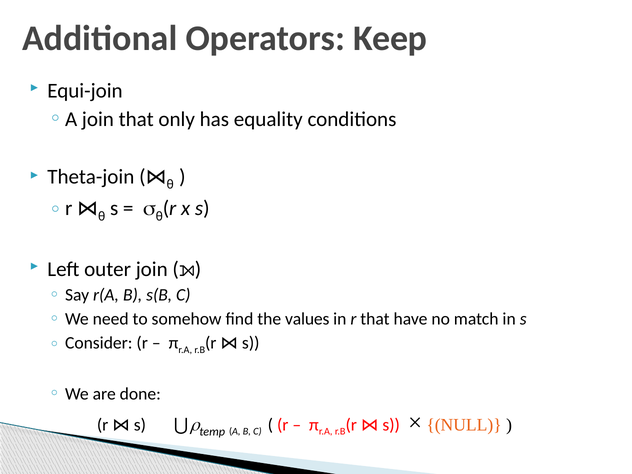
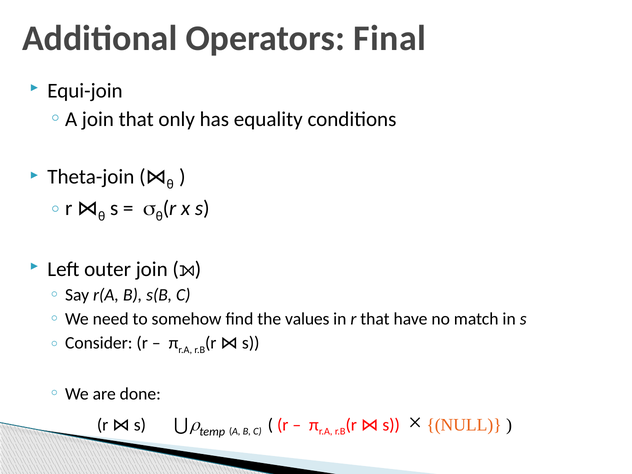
Keep: Keep -> Final (390, 38)
